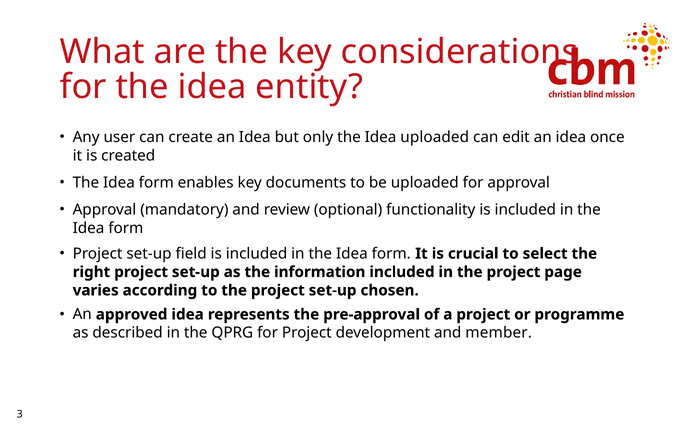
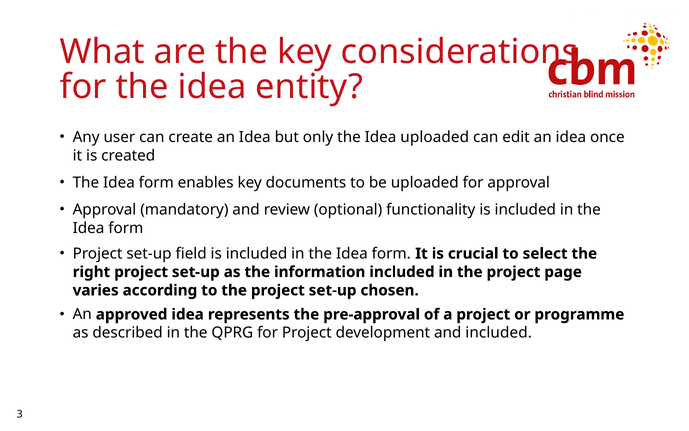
and member: member -> included (499, 333)
